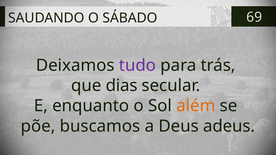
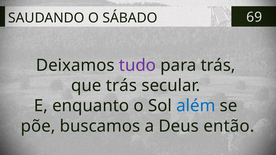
que dias: dias -> trás (121, 86)
além colour: orange -> blue (196, 106)
adeus: adeus -> então (229, 126)
